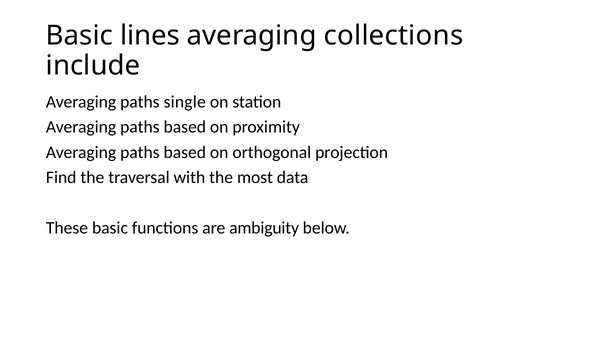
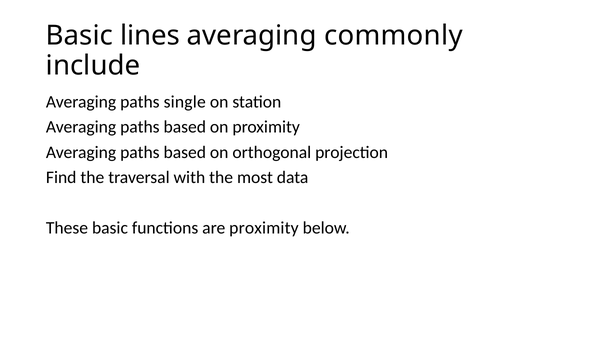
collections: collections -> commonly (393, 36)
are ambiguity: ambiguity -> proximity (264, 228)
